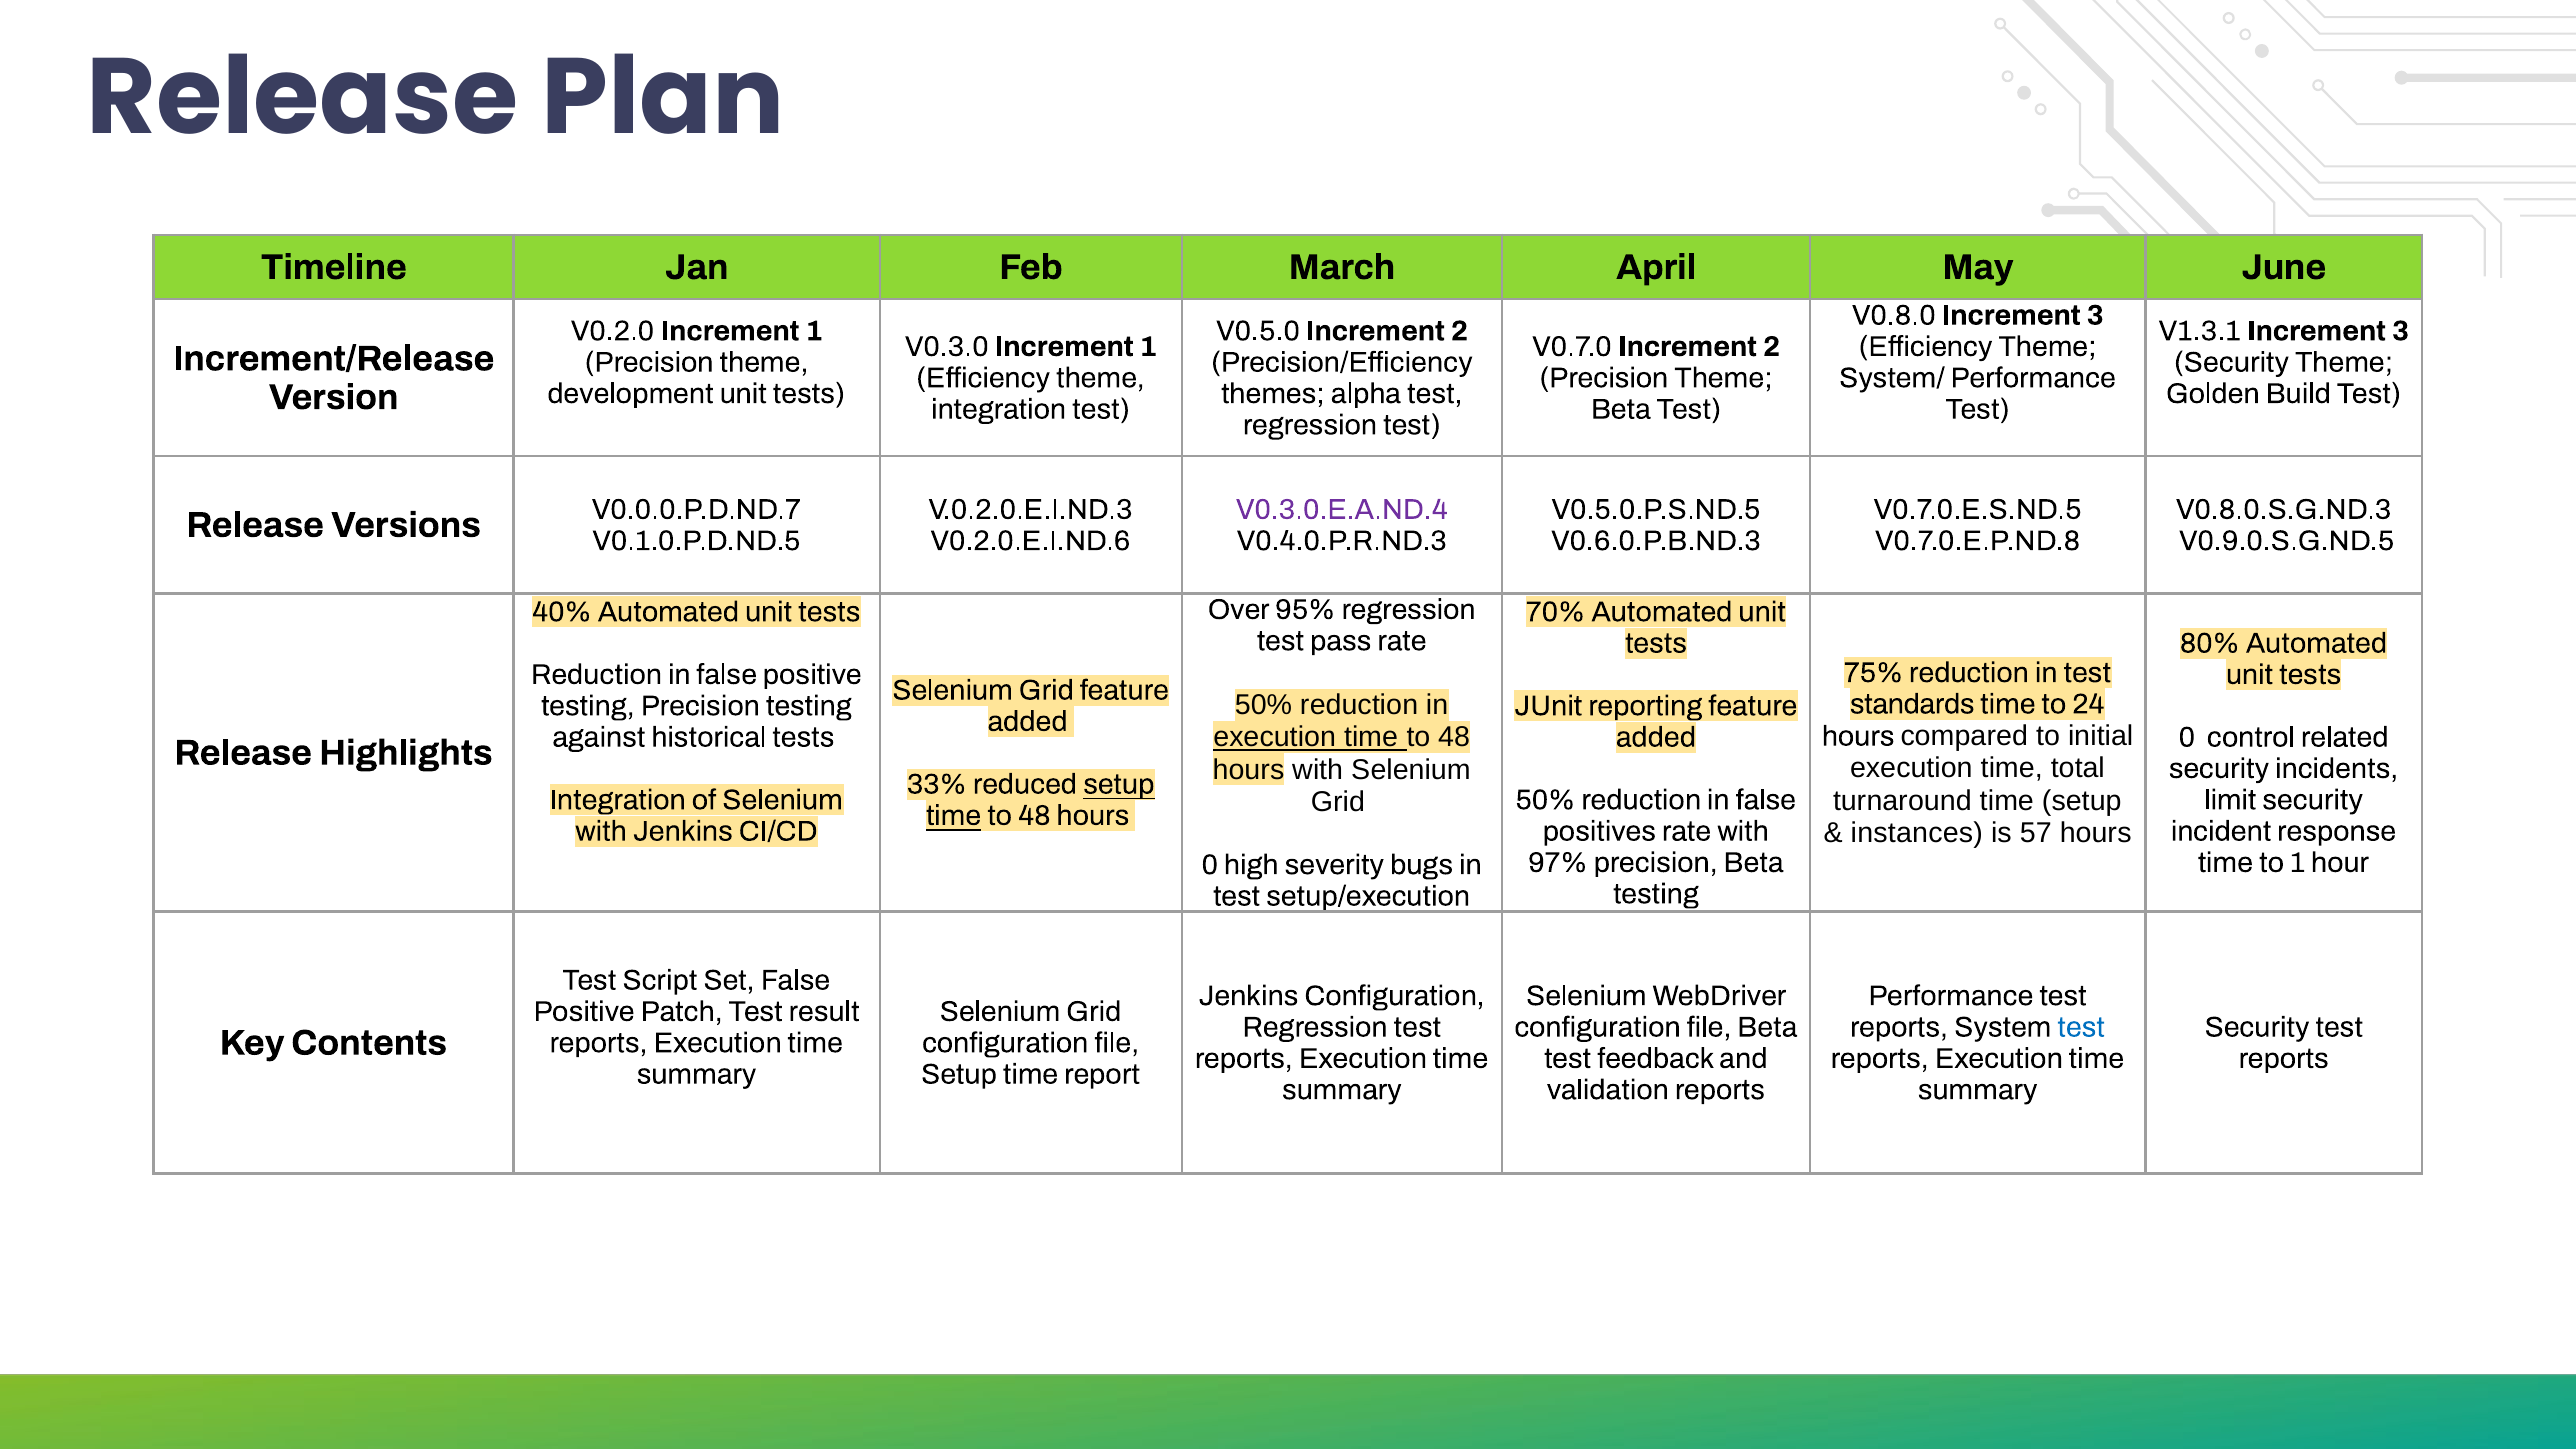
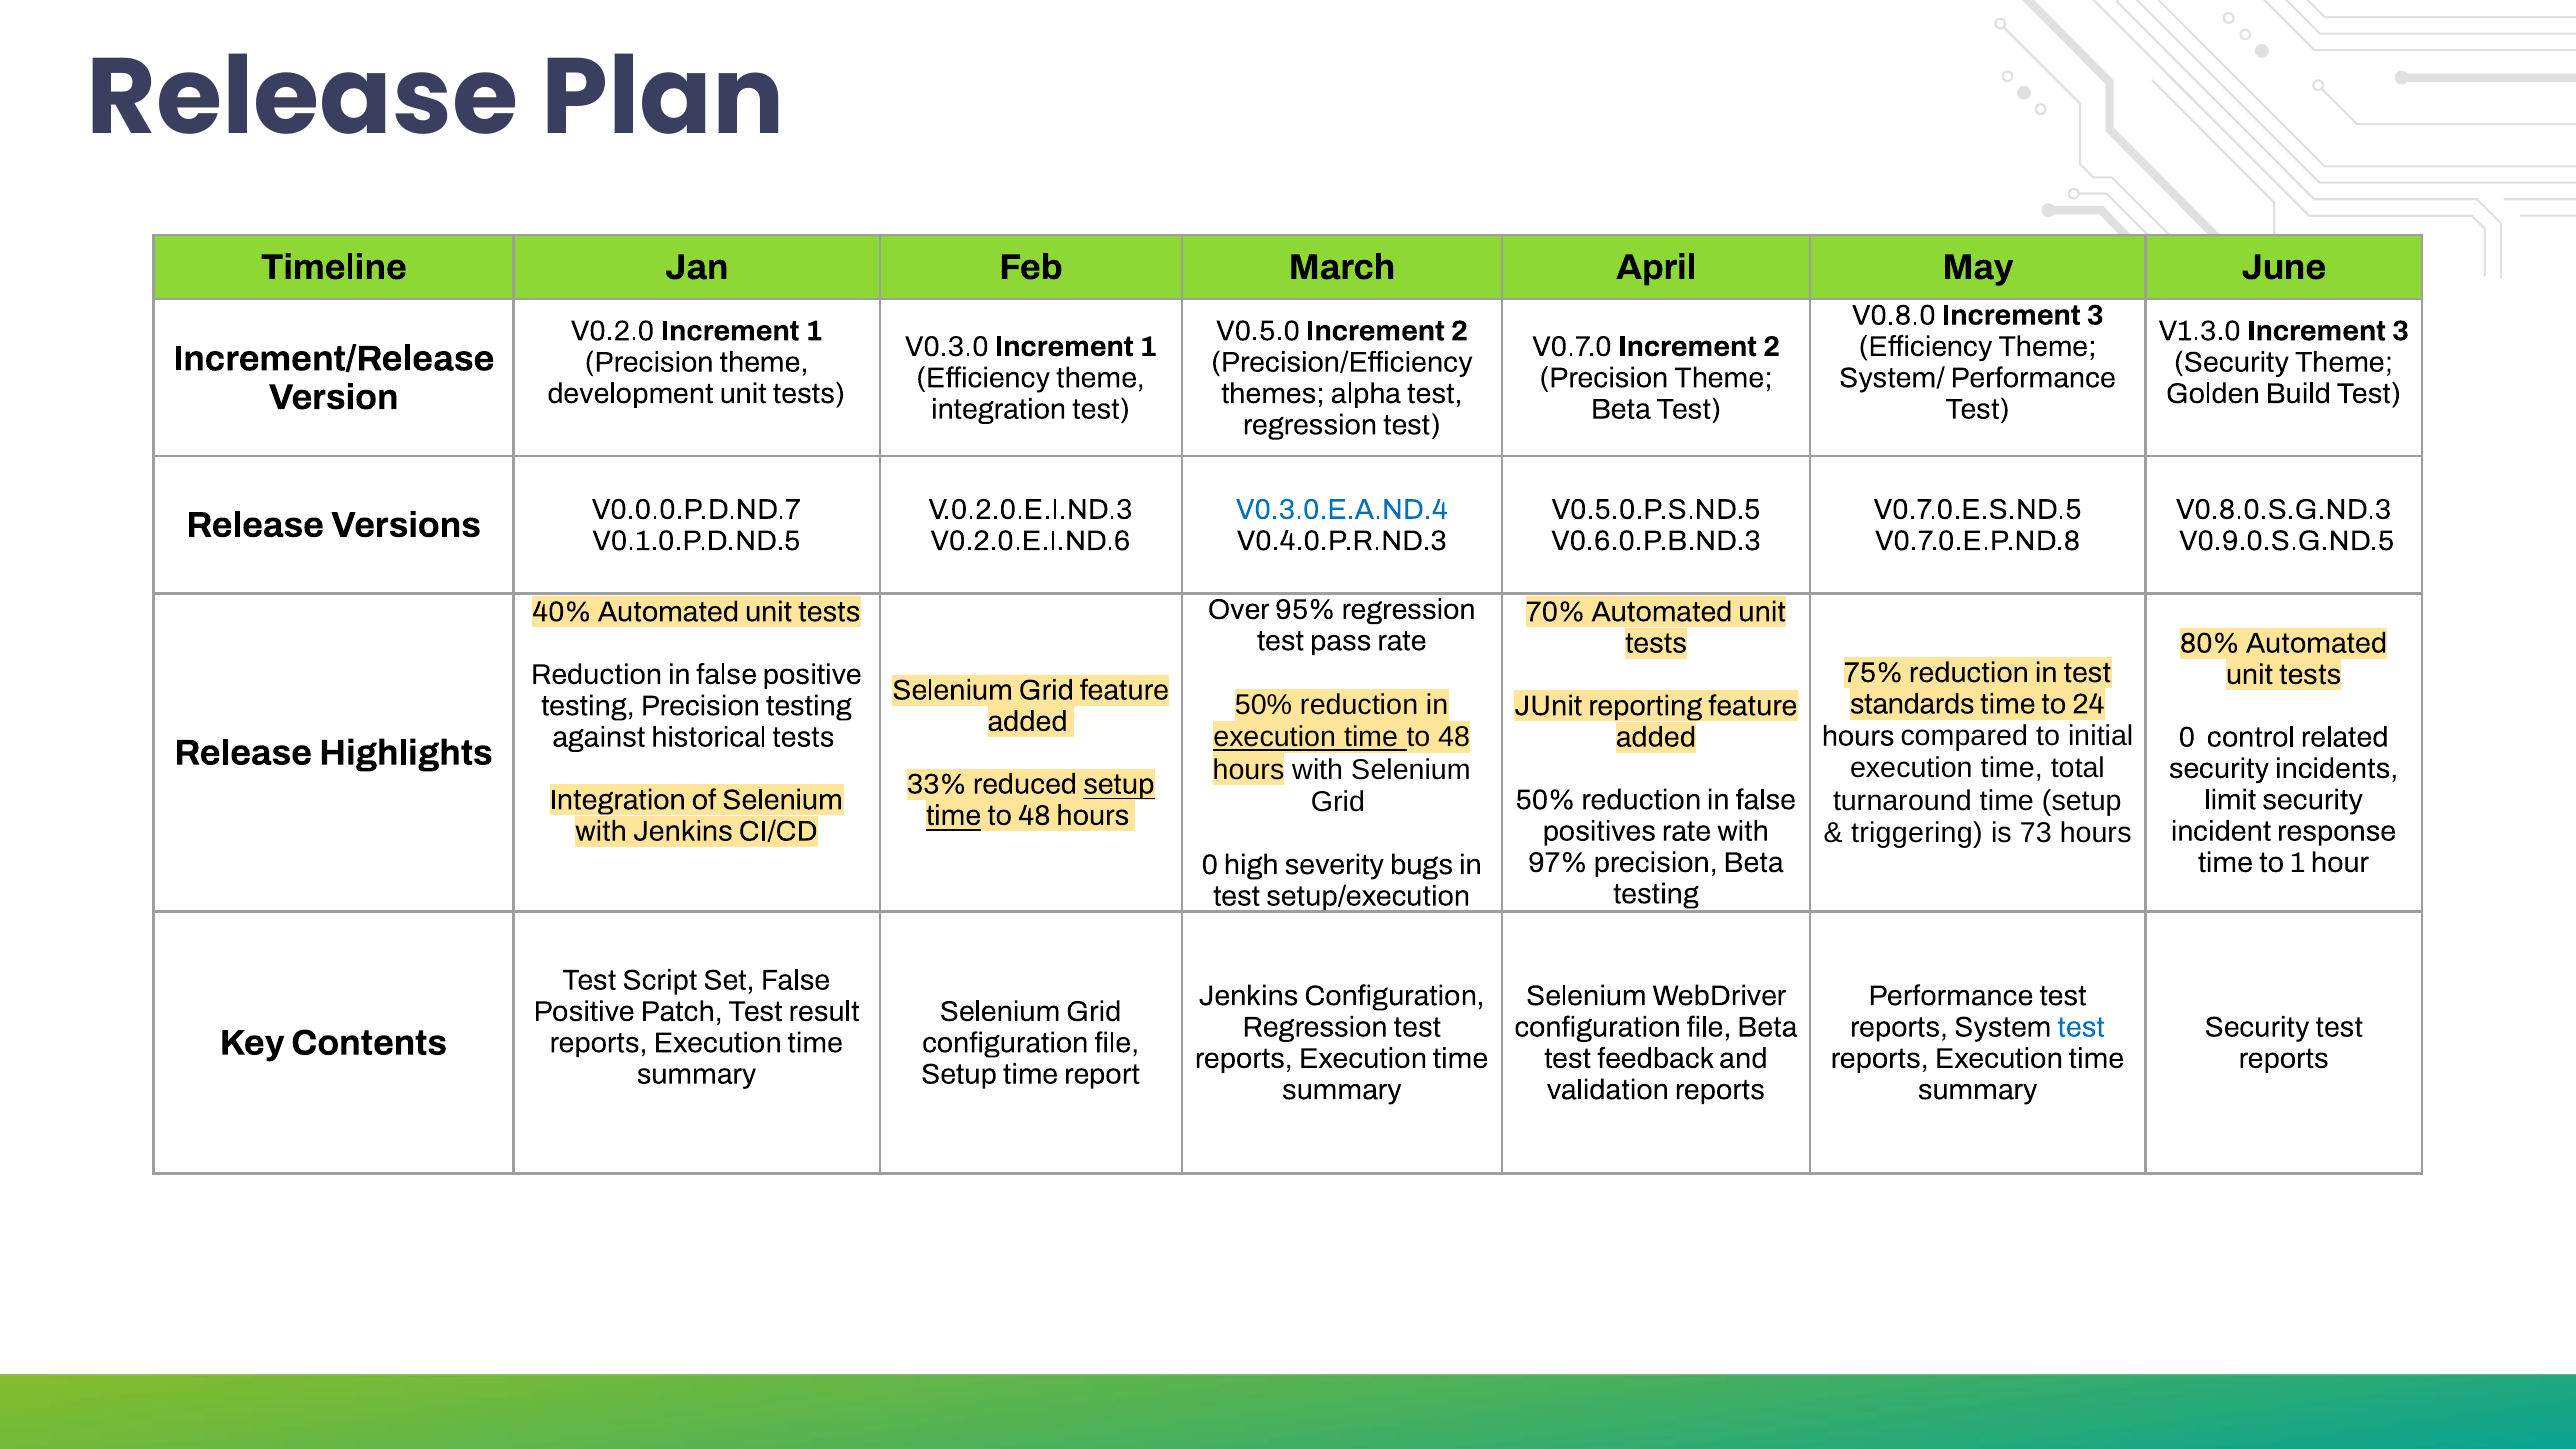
V1.3.1: V1.3.1 -> V1.3.0 (2200, 331)
V0.3.0.E.A.ND.4 colour: purple -> blue (1342, 509)
instances: instances -> triggering (1917, 833)
57: 57 -> 73 (2036, 833)
